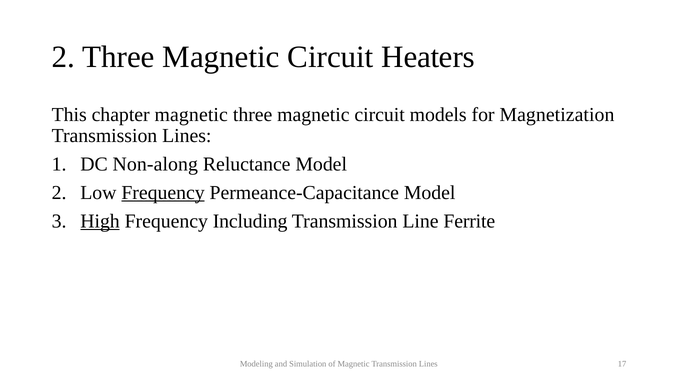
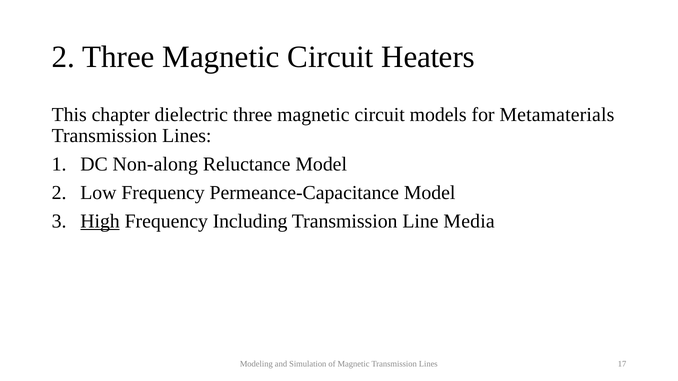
chapter magnetic: magnetic -> dielectric (191, 115)
Magnetization: Magnetization -> Metamaterials (557, 115)
Frequency underline: present -> none (163, 193)
Ferrite: Ferrite -> Media (469, 221)
